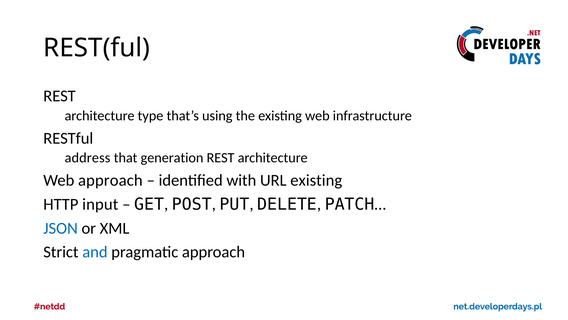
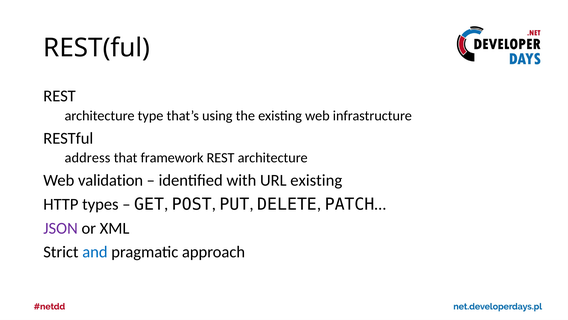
generation: generation -> framework (172, 158)
Web approach: approach -> validation (111, 180)
input: input -> types (100, 204)
JSON colour: blue -> purple (61, 228)
